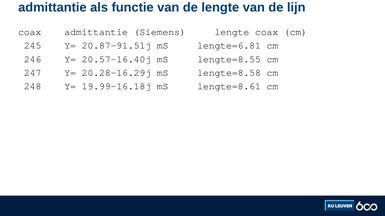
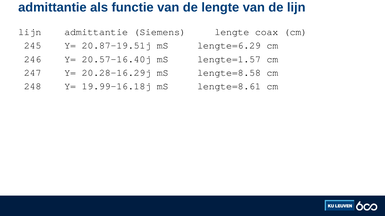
coax: coax -> lijn (30, 32)
20.87-91.51j: 20.87-91.51j -> 20.87-19.51j (116, 46)
lengte=6.81: lengte=6.81 -> lengte=6.29 (229, 46)
lengte=8.55: lengte=8.55 -> lengte=1.57 (229, 59)
